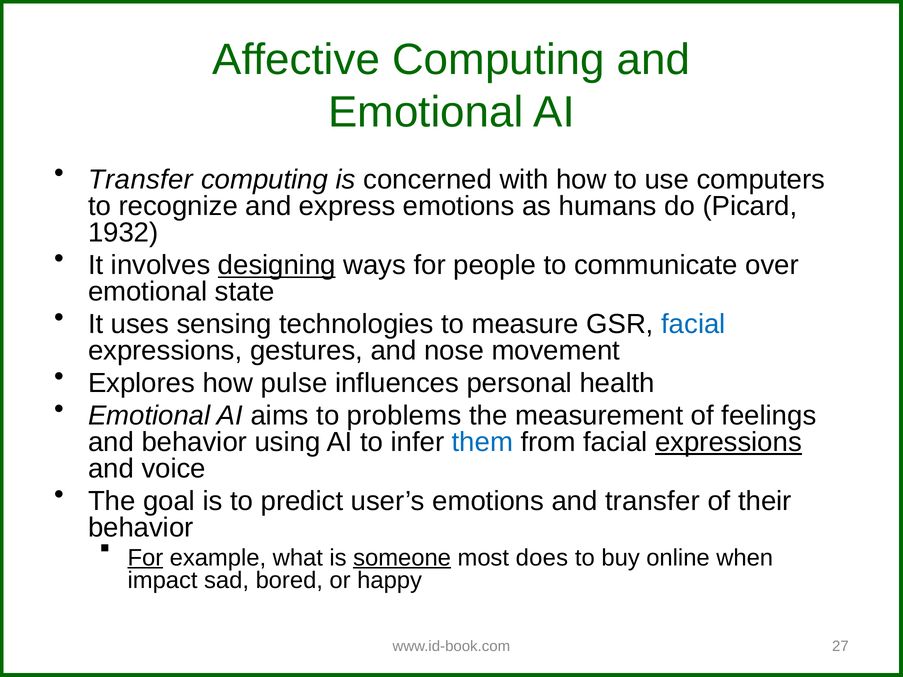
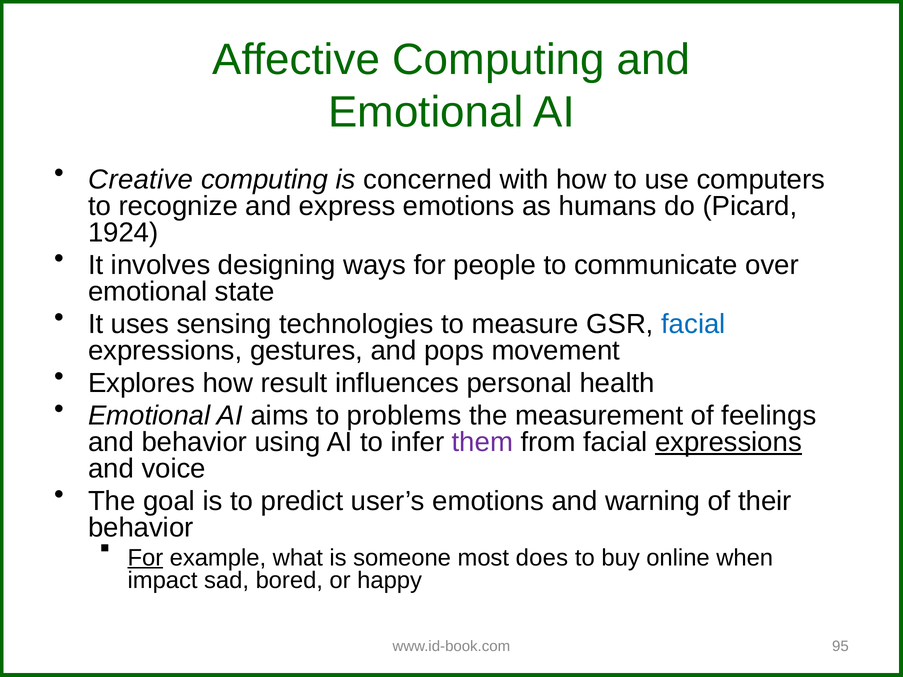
Transfer: Transfer -> Creative (141, 180)
1932: 1932 -> 1924 (123, 233)
designing underline: present -> none (277, 265)
nose: nose -> pops (454, 351)
pulse: pulse -> result (294, 383)
them colour: blue -> purple (482, 442)
and transfer: transfer -> warning (653, 501)
someone underline: present -> none (402, 558)
27: 27 -> 95 (840, 647)
